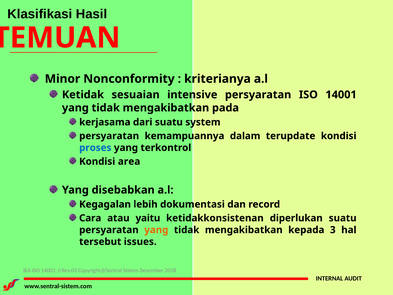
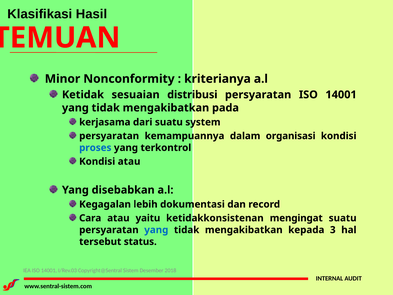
intensive: intensive -> distribusi (192, 95)
terupdate: terupdate -> organisasi (291, 136)
Kondisi area: area -> atau (129, 161)
diperlukan: diperlukan -> mengingat (296, 218)
yang colour: orange -> blue (156, 230)
issues: issues -> status (140, 241)
